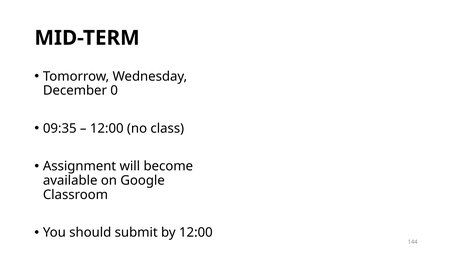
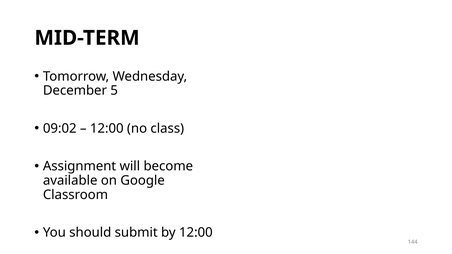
0: 0 -> 5 (114, 91)
09:35: 09:35 -> 09:02 (60, 129)
